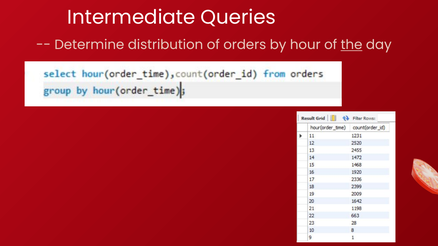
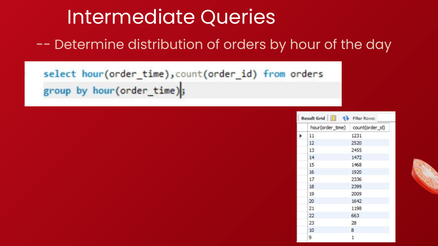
the underline: present -> none (352, 45)
